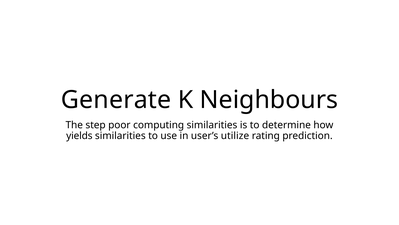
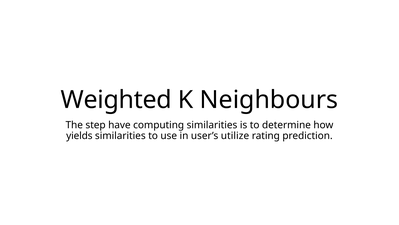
Generate: Generate -> Weighted (116, 100)
poor: poor -> have (119, 125)
